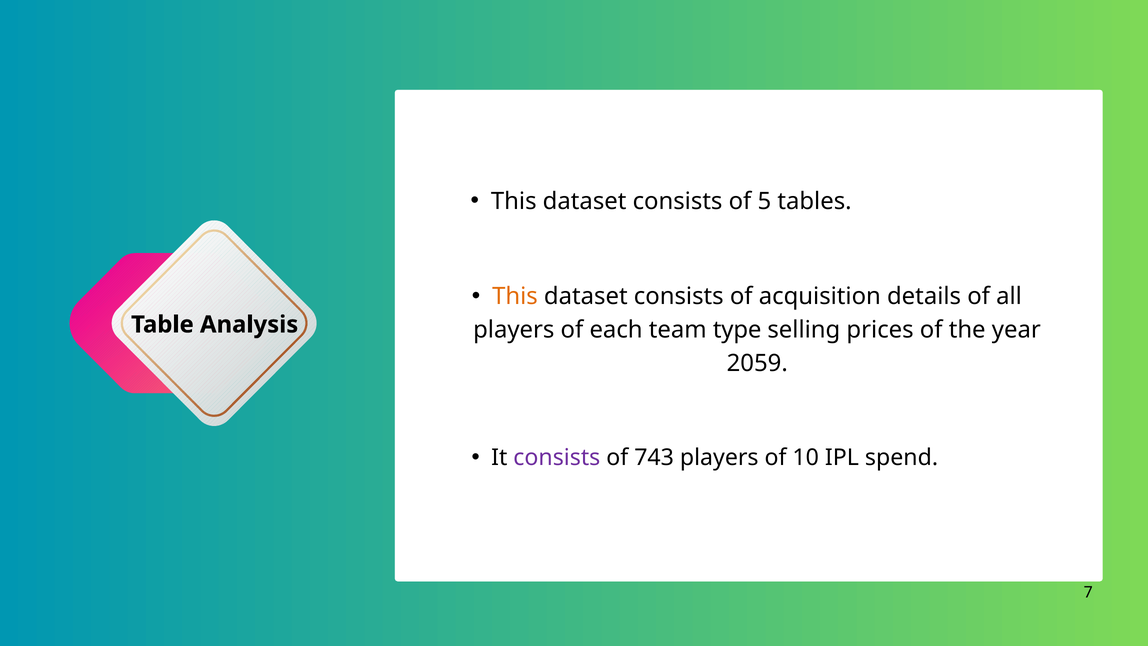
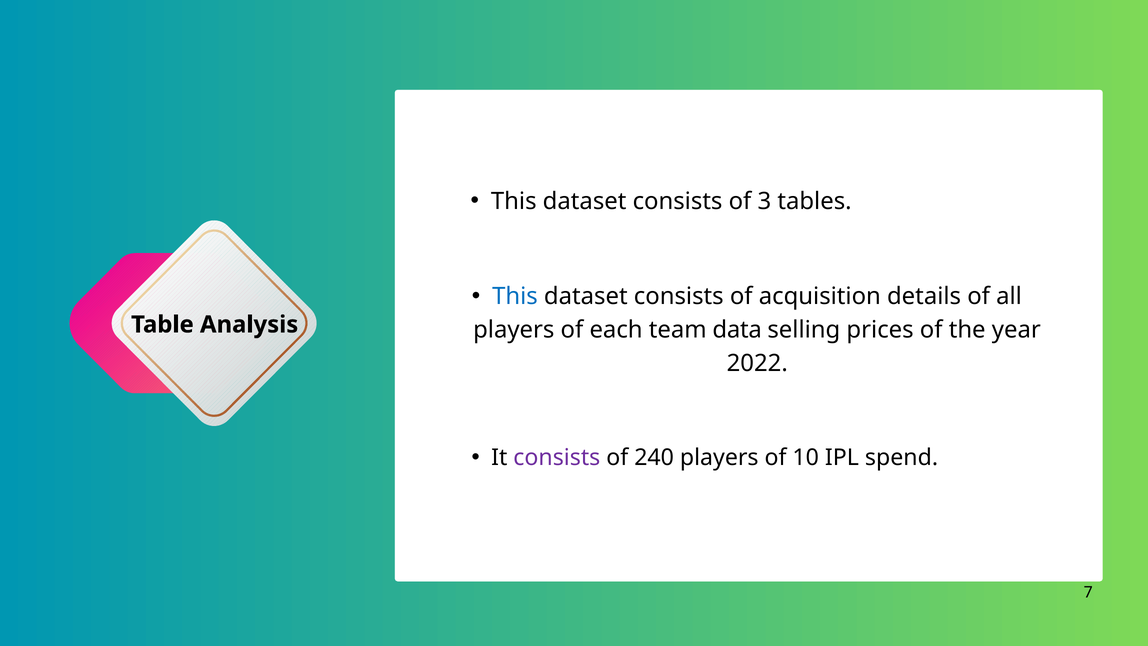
5: 5 -> 3 (764, 201)
This colour: orange -> blue (515, 296)
type: type -> data (737, 330)
2059: 2059 -> 2022 (757, 363)
743: 743 -> 240 (654, 458)
